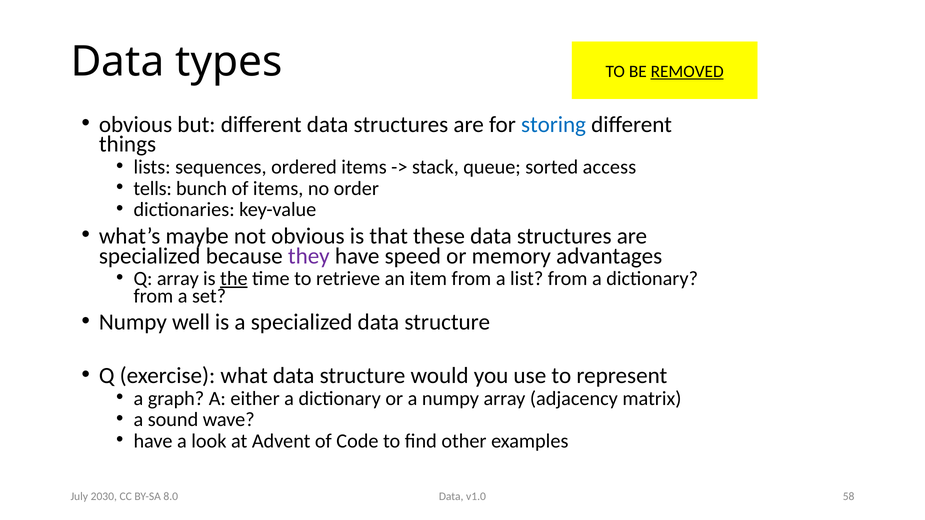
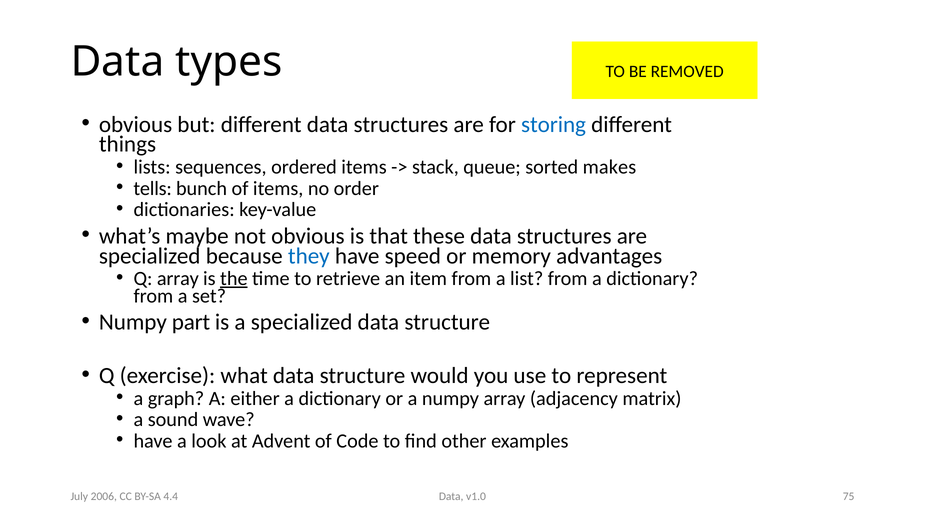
REMOVED underline: present -> none (687, 72)
access: access -> makes (609, 167)
they colour: purple -> blue (309, 256)
well: well -> part (191, 323)
58: 58 -> 75 (849, 497)
2030: 2030 -> 2006 (104, 497)
8.0: 8.0 -> 4.4 (171, 497)
